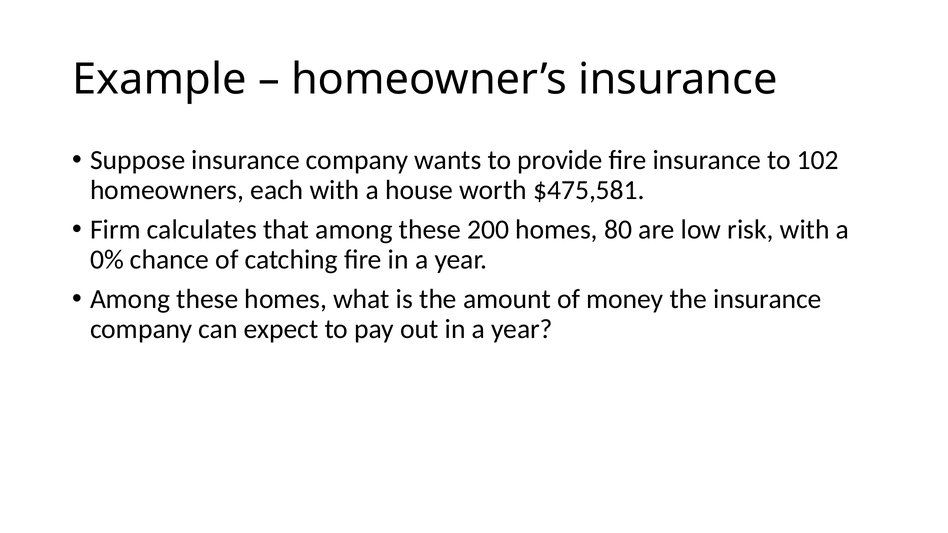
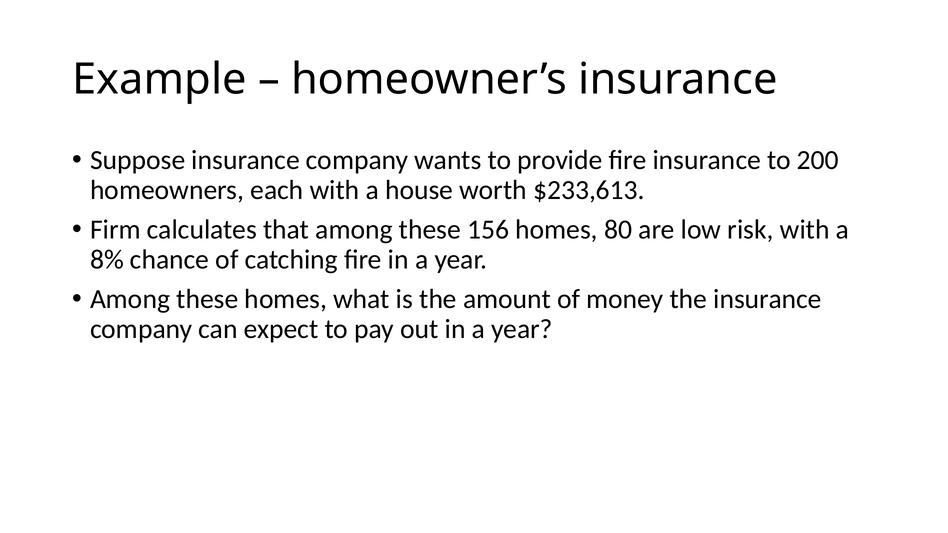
102: 102 -> 200 (818, 160)
$475,581: $475,581 -> $233,613 (589, 190)
200: 200 -> 156 (488, 230)
0%: 0% -> 8% (107, 260)
